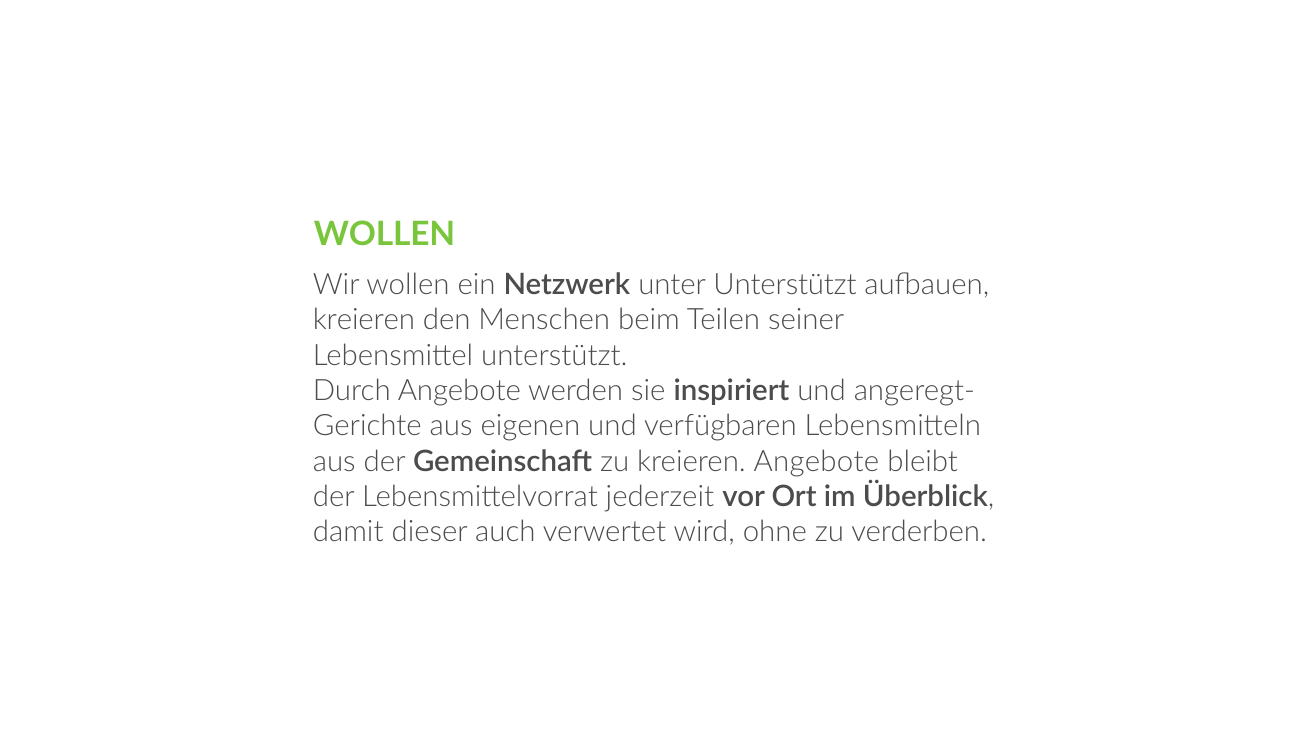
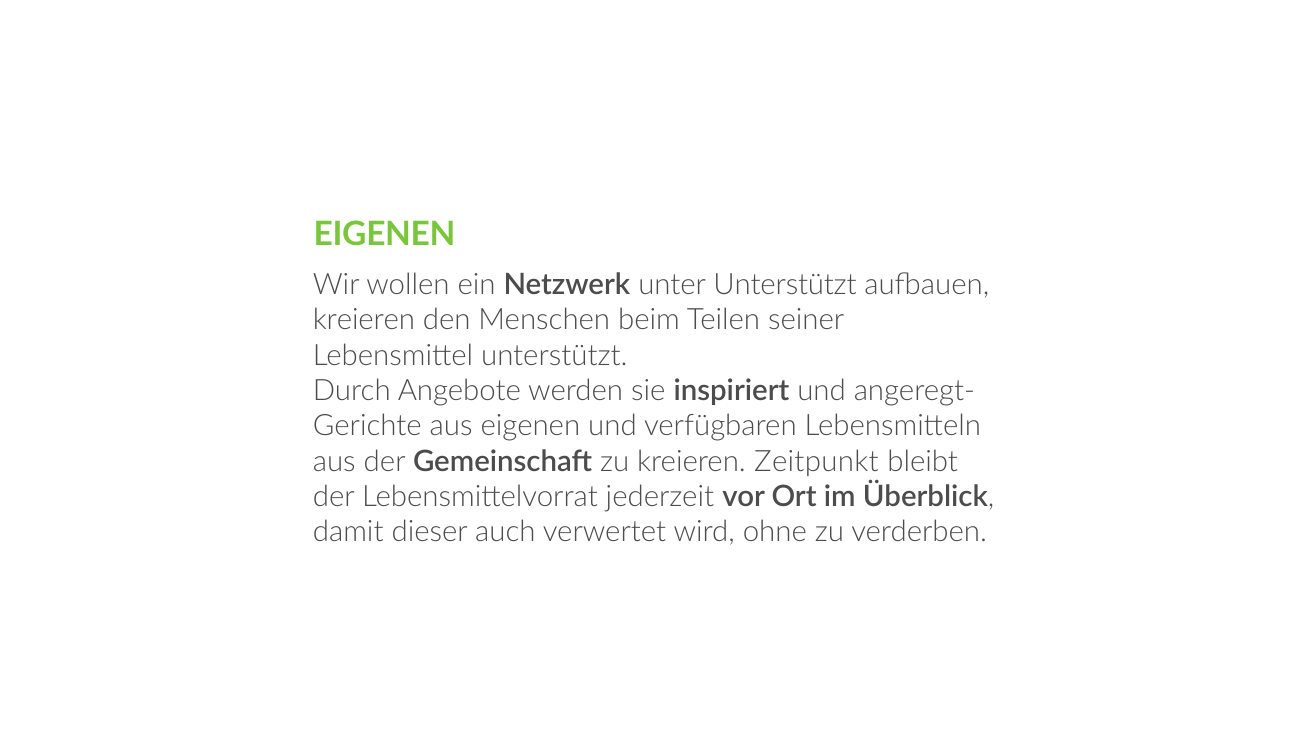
WOLLEN: WOLLEN -> EIGENEN (385, 235)
kreieren Angebote: Angebote -> Zeitpunkt (816, 462)
